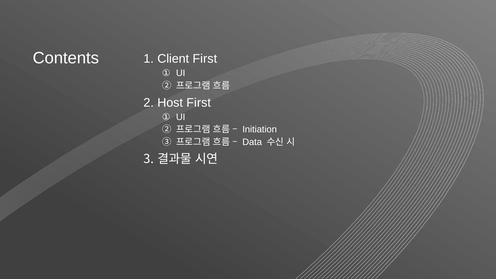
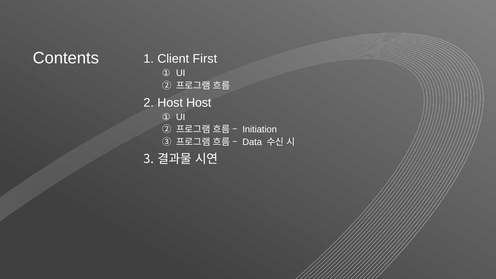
Host First: First -> Host (199, 103)
